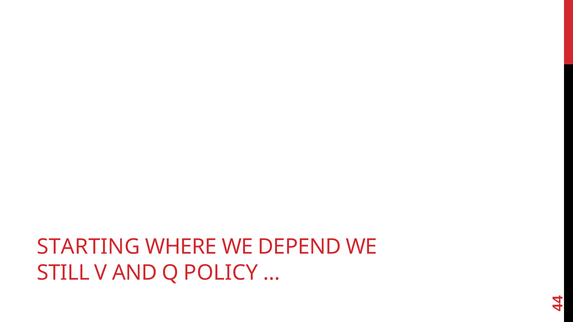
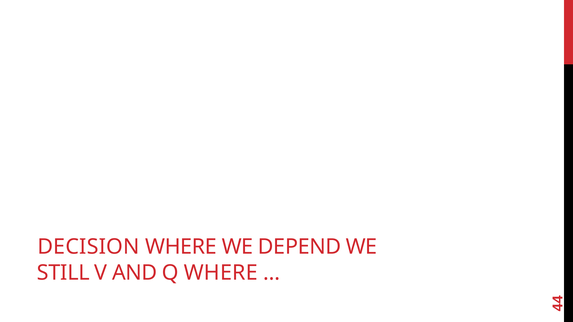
STARTING: STARTING -> DECISION (88, 247)
Q POLICY: POLICY -> WHERE (221, 273)
